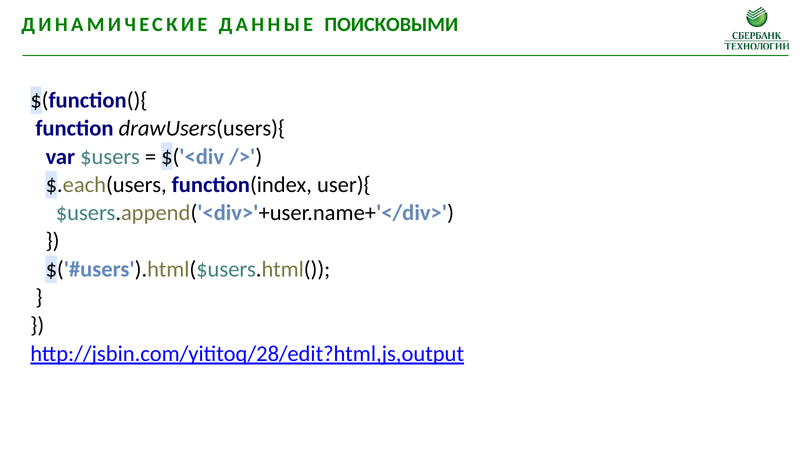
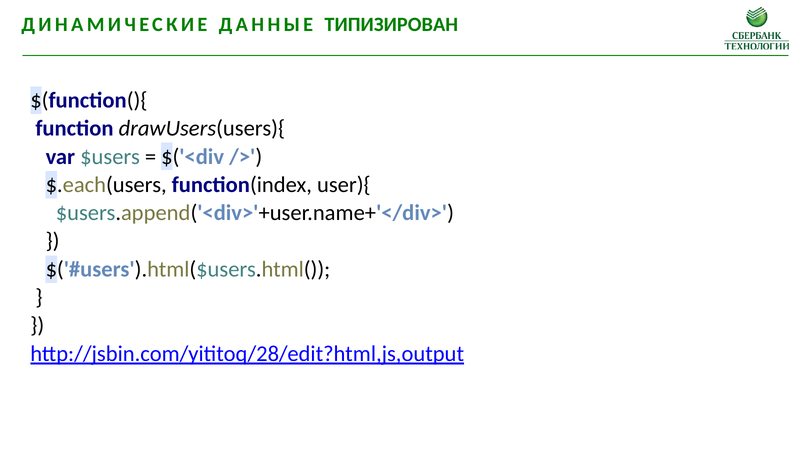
ПОИСКОВЫМИ: ПОИСКОВЫМИ -> ТИПИЗИРОВАН (391, 25)
